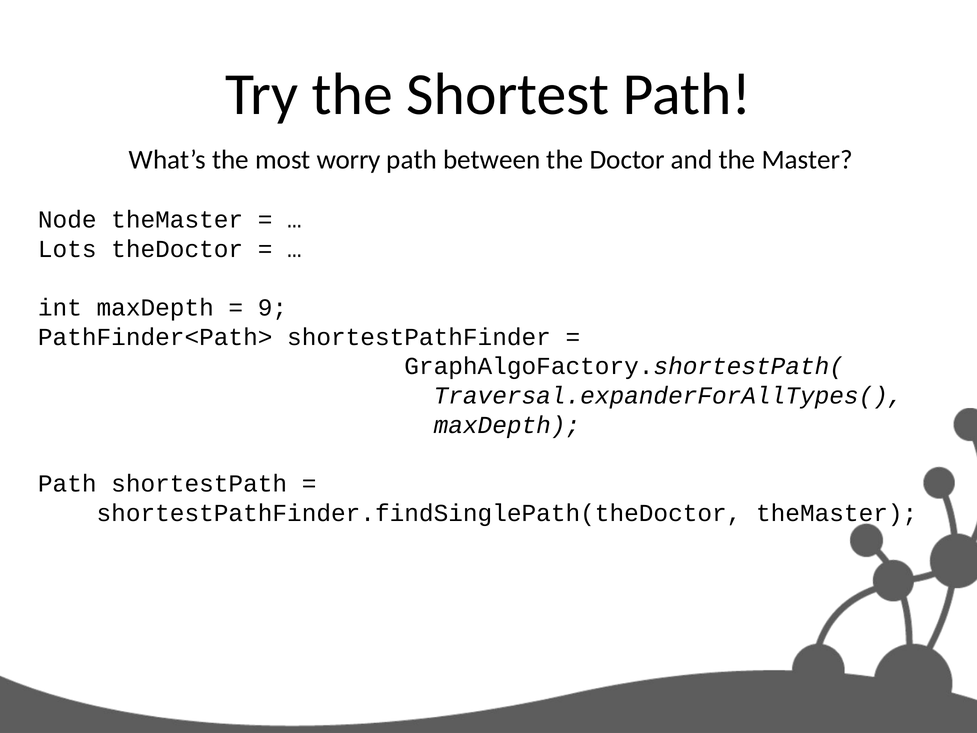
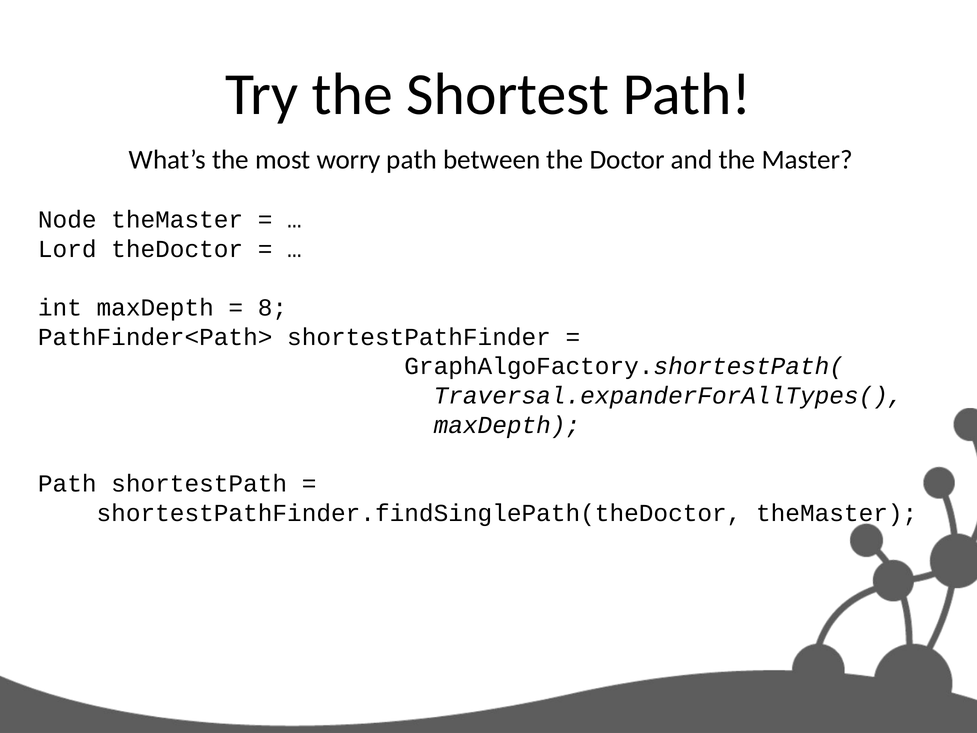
Lots: Lots -> Lord (67, 249)
9: 9 -> 8 (272, 308)
